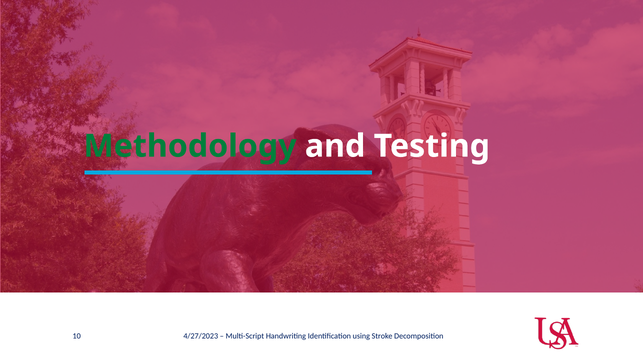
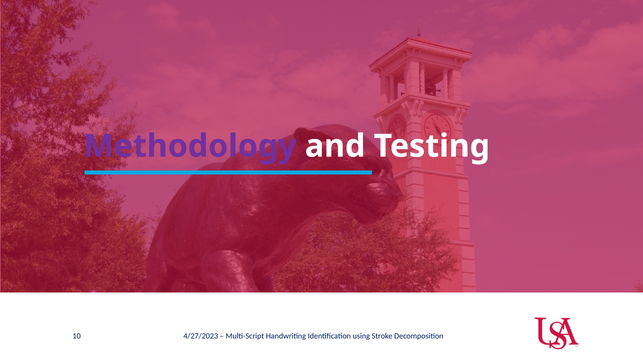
Methodology colour: green -> purple (190, 146)
